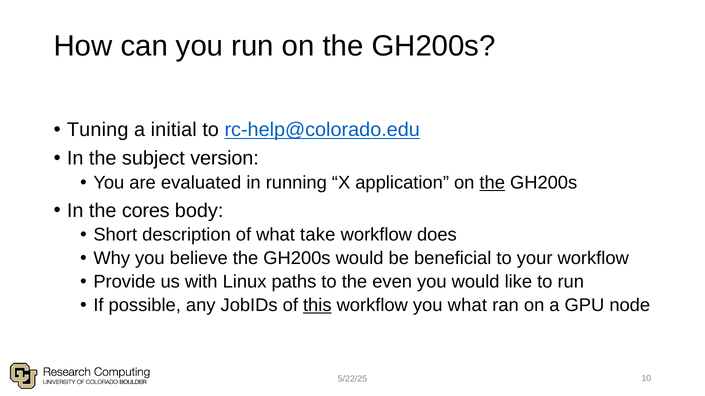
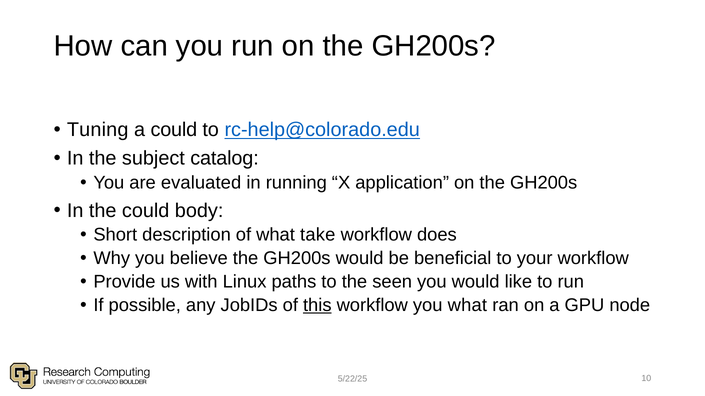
a initial: initial -> could (174, 130)
version: version -> catalog (225, 159)
the underline: present -> none (492, 183)
the cores: cores -> could (146, 211)
even: even -> seen (392, 282)
